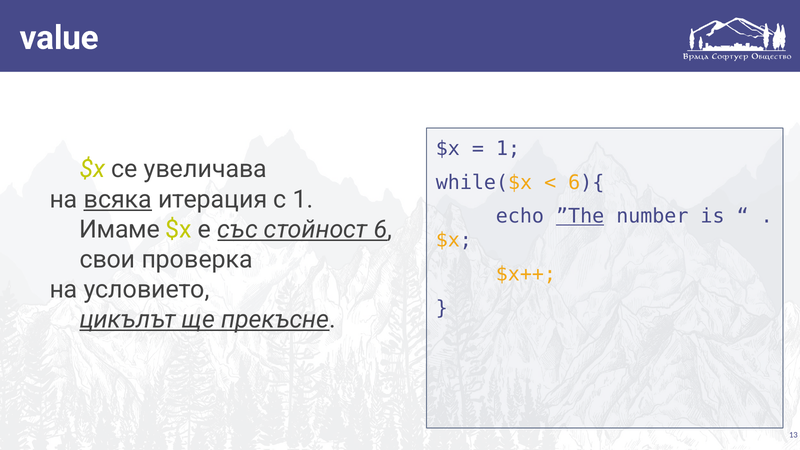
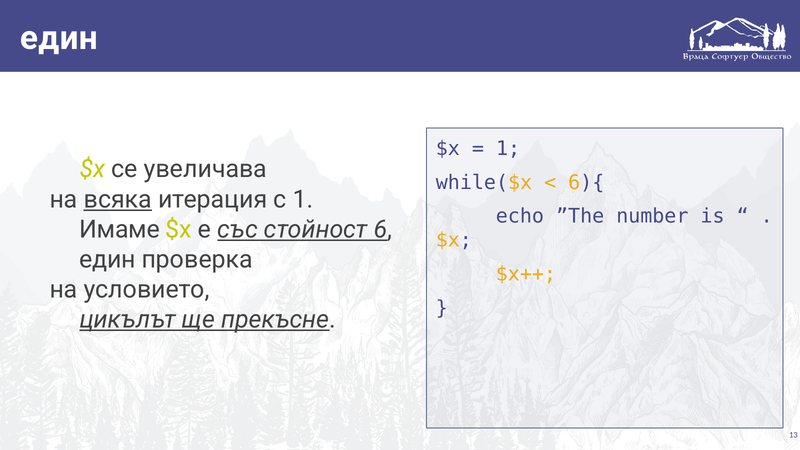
value: value -> един (59, 38)
”The underline: present -> none (580, 216)
свои: свои -> един (108, 260)
